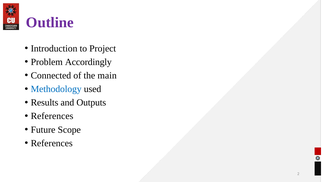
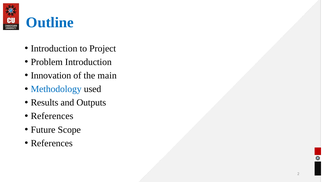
Outline colour: purple -> blue (50, 23)
Problem Accordingly: Accordingly -> Introduction (88, 62)
Connected: Connected -> Innovation (51, 76)
